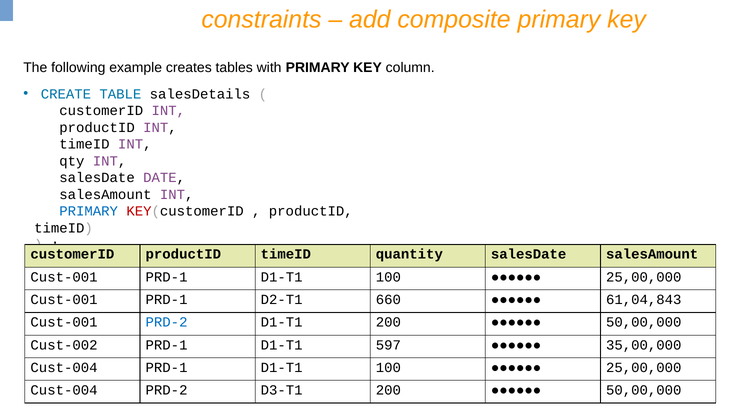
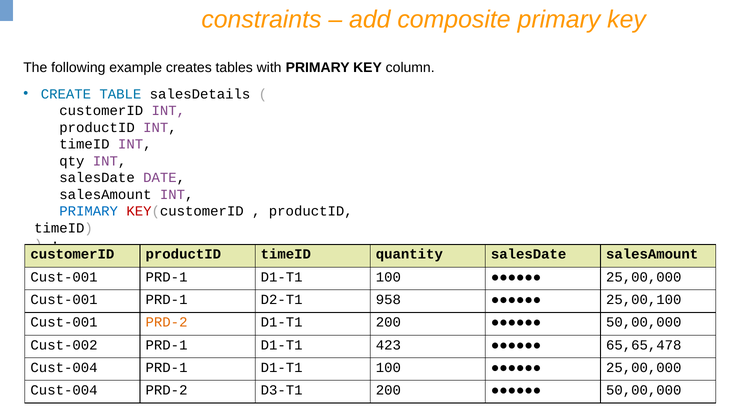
660: 660 -> 958 (388, 300)
61,04,843: 61,04,843 -> 25,00,100 (644, 300)
PRD-2 colour: blue -> orange (167, 322)
597: 597 -> 423 (388, 345)
35,00,000: 35,00,000 -> 65,65,478 (644, 345)
